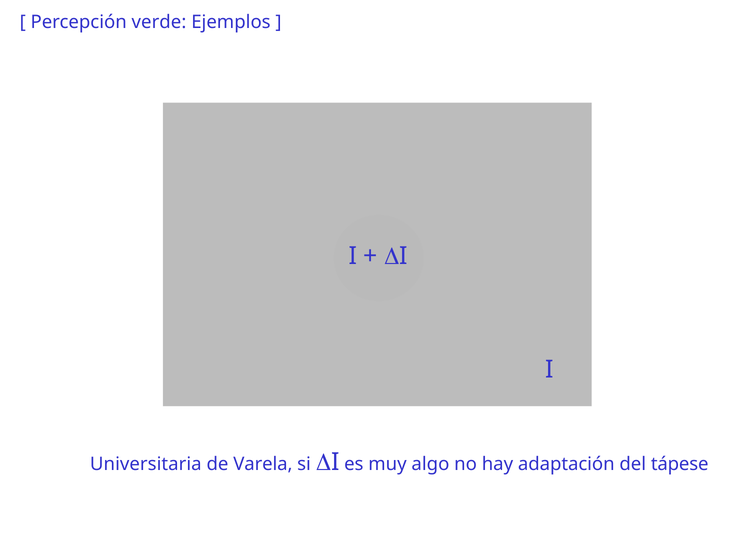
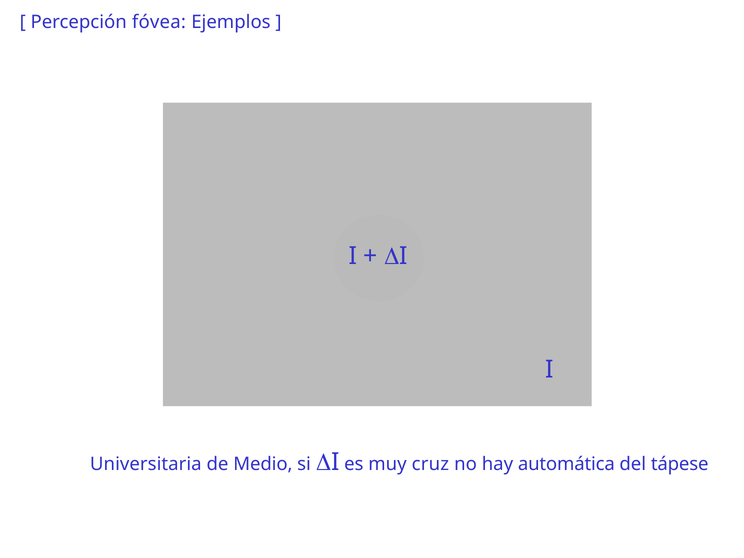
verde: verde -> fóvea (159, 22)
Varela: Varela -> Medio (263, 464)
algo: algo -> cruz (430, 464)
adaptación: adaptación -> automática (566, 464)
